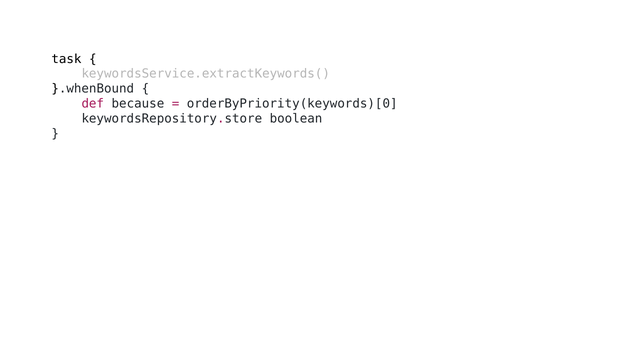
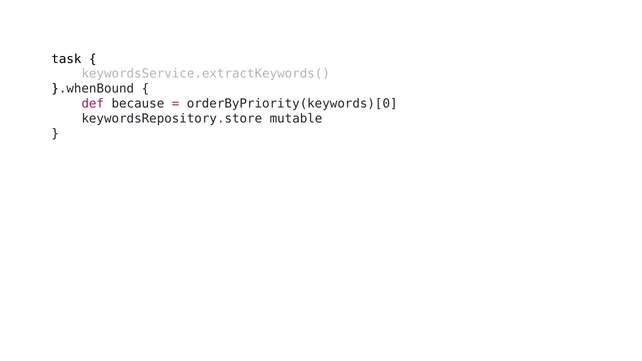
boolean: boolean -> mutable (296, 119)
